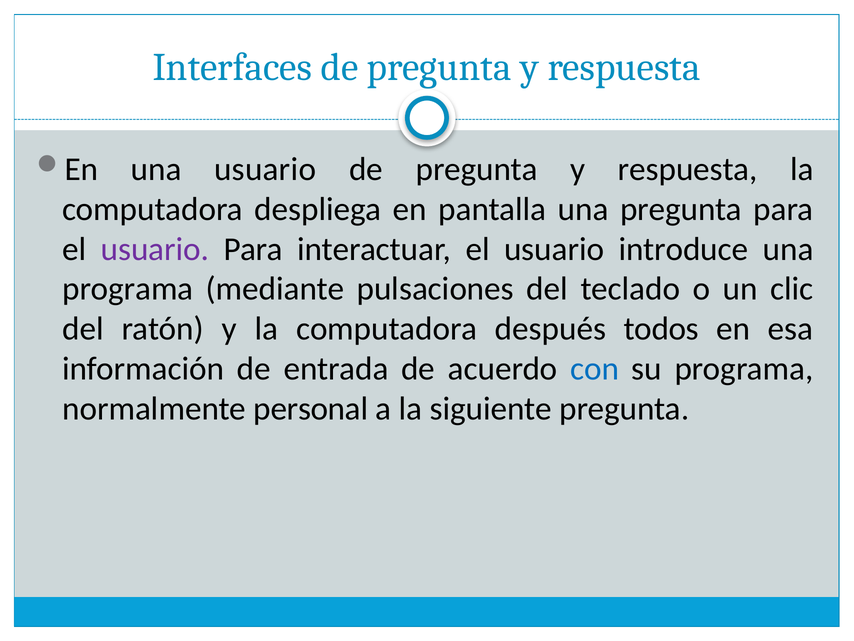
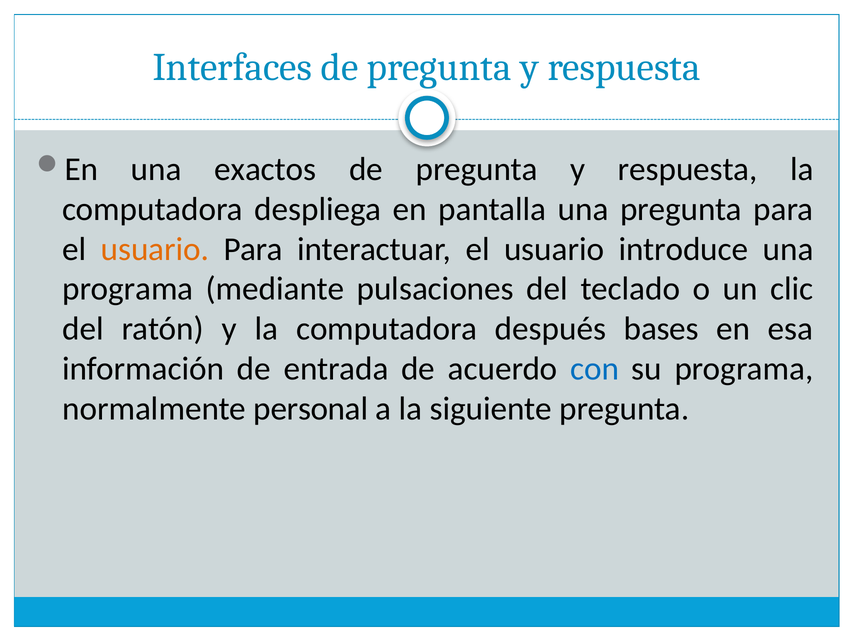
una usuario: usuario -> exactos (265, 169)
usuario colour: purple -> orange (155, 249)
todos: todos -> bases (661, 329)
